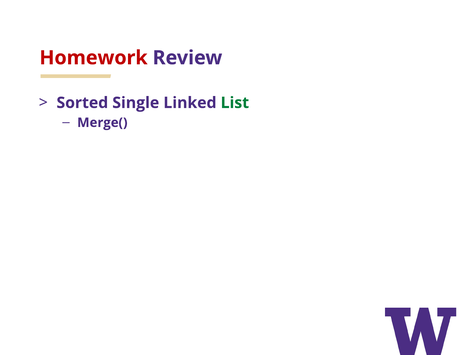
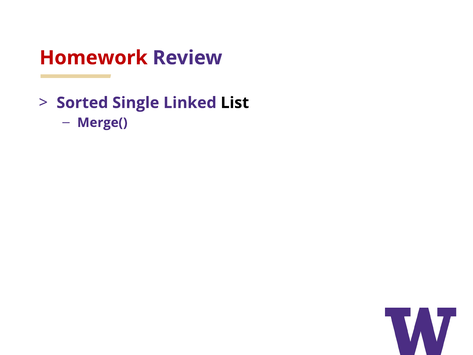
List colour: green -> black (235, 103)
